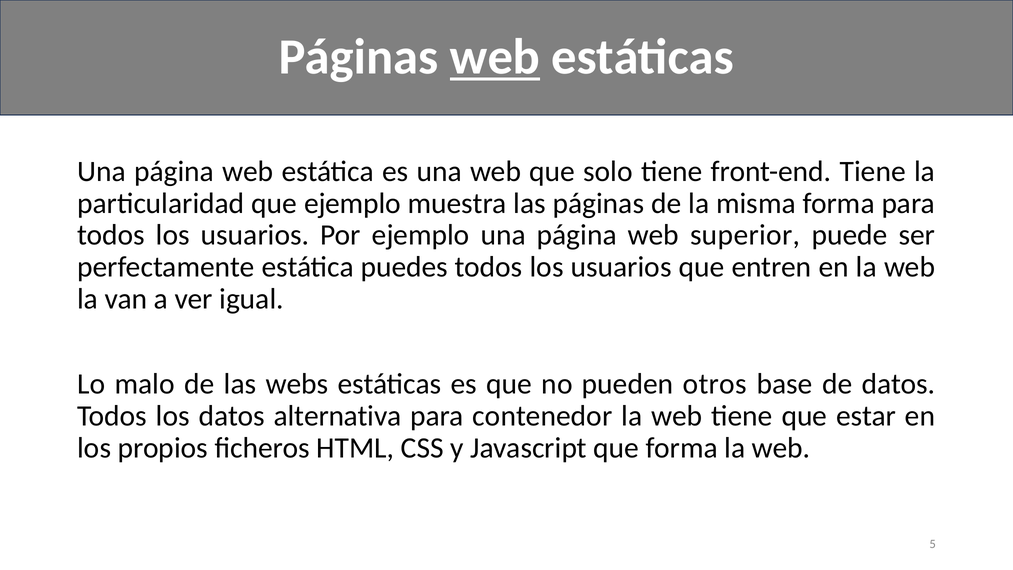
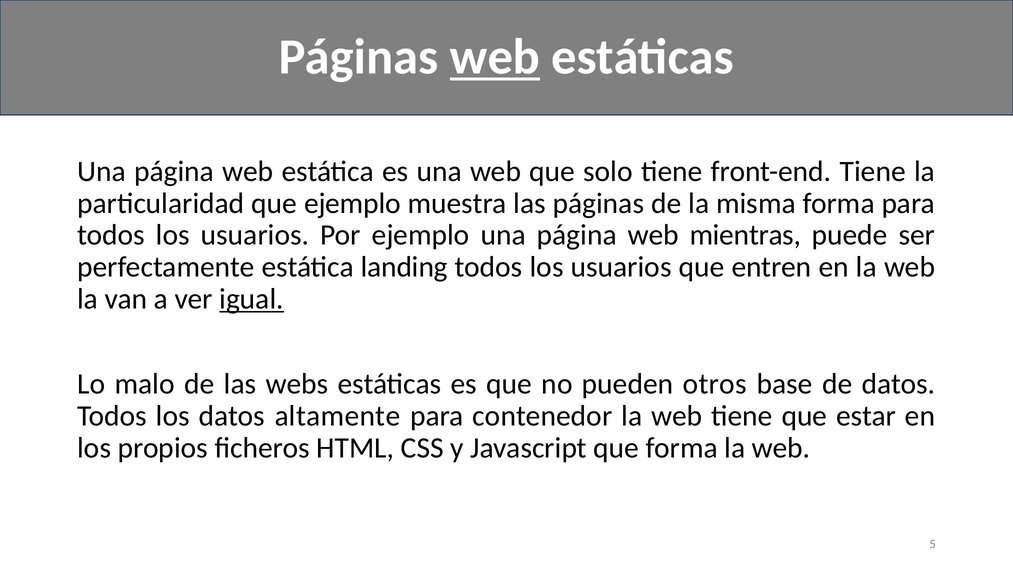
superior: superior -> mientras (745, 235)
puedes: puedes -> landing (404, 267)
igual underline: none -> present (252, 299)
alternativa: alternativa -> altamente (337, 416)
